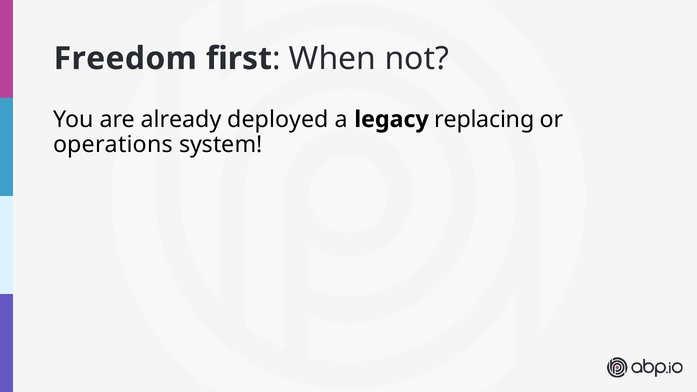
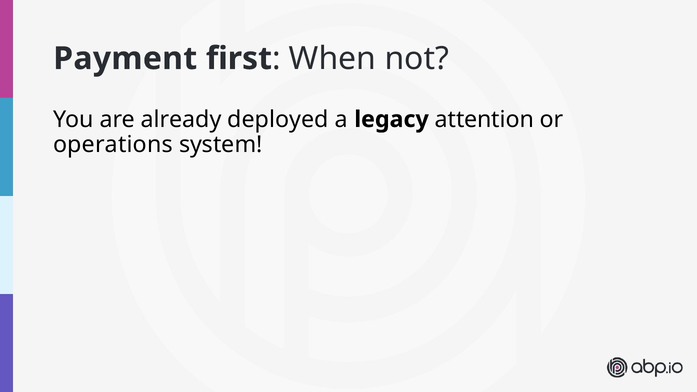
Freedom: Freedom -> Payment (125, 59)
replacing: replacing -> attention (484, 119)
